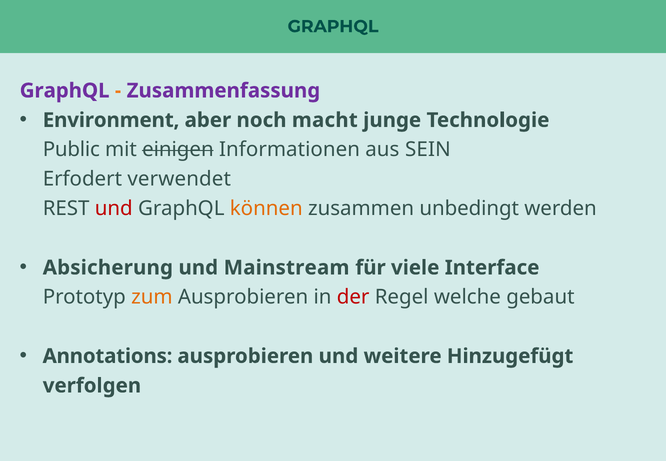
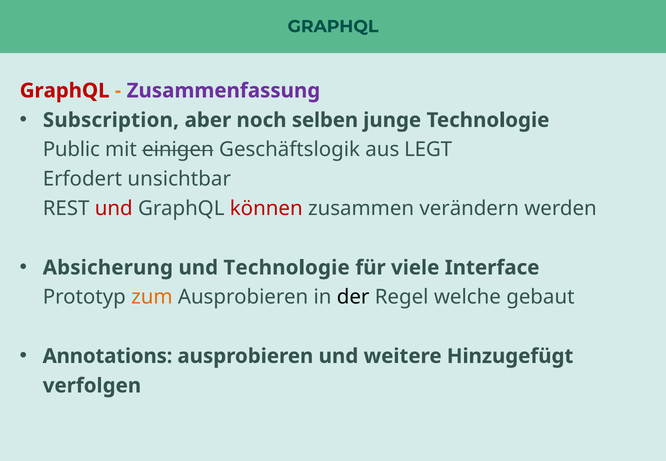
GraphQL colour: purple -> red (65, 91)
Environment: Environment -> Subscription (111, 120)
macht: macht -> selben (325, 120)
Informationen: Informationen -> Geschäftslogik (290, 150)
SEIN: SEIN -> LEGT (428, 150)
verwendet: verwendet -> unsichtbar (179, 179)
können colour: orange -> red (266, 209)
unbedingt: unbedingt -> verändern (469, 209)
und Mainstream: Mainstream -> Technologie (287, 268)
der colour: red -> black (353, 297)
